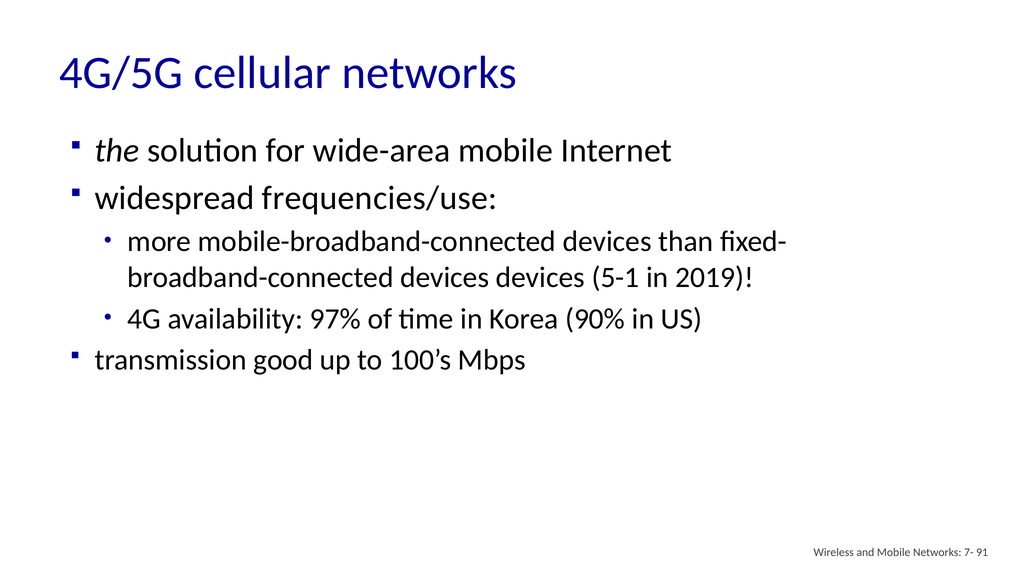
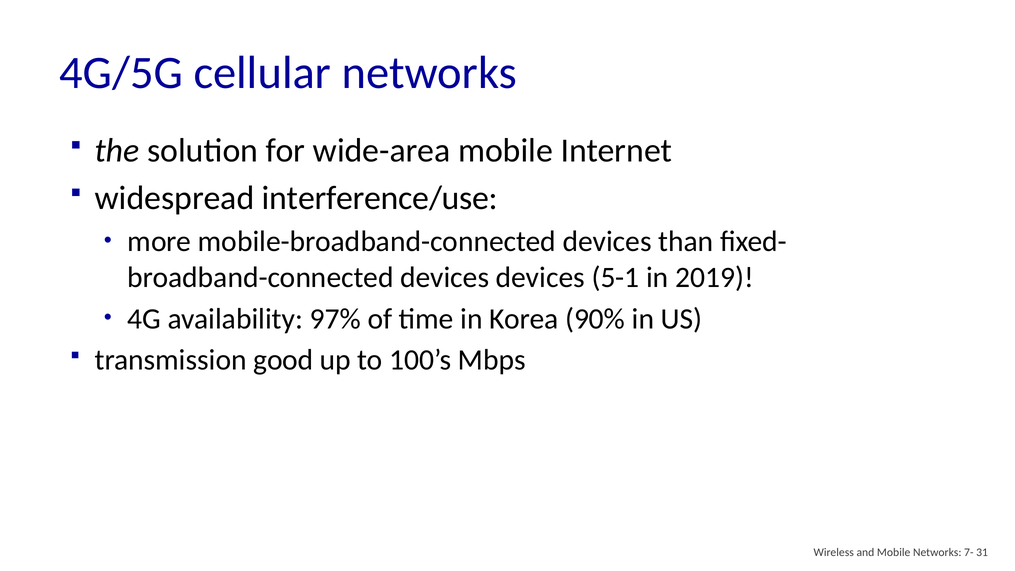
frequencies/use: frequencies/use -> interference/use (380, 198)
91: 91 -> 31 (982, 552)
